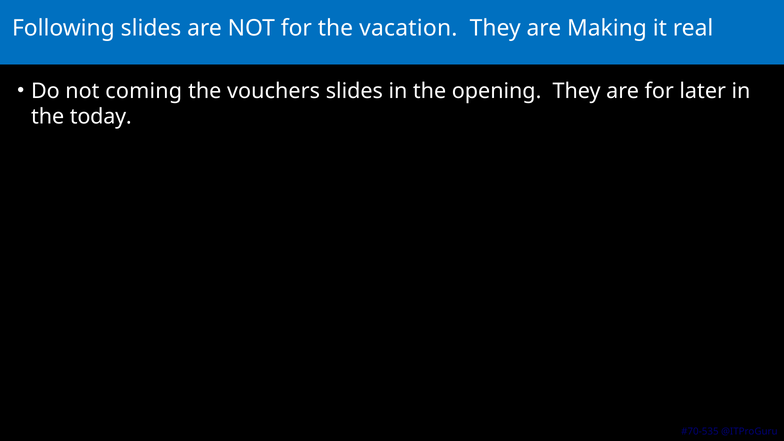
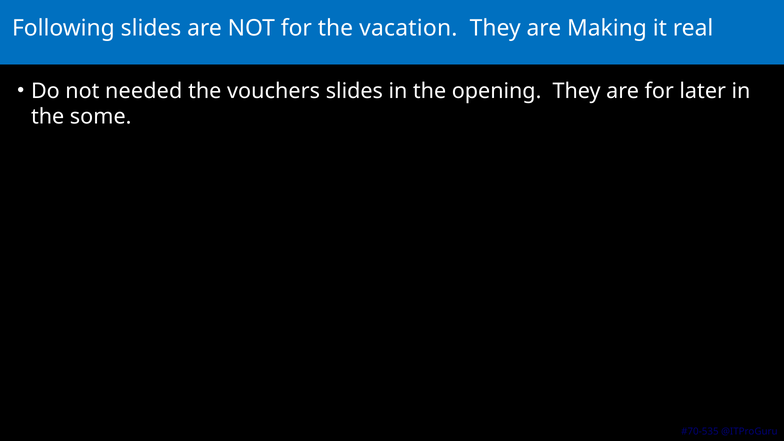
coming: coming -> needed (144, 91)
today: today -> some (101, 117)
